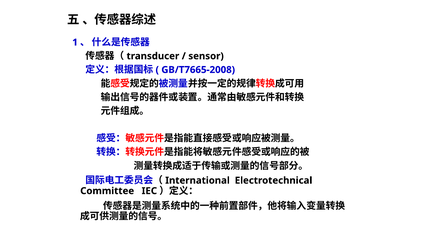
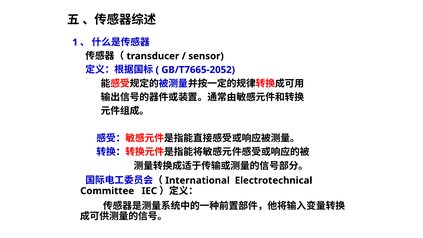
GB/T7665-2008: GB/T7665-2008 -> GB/T7665-2052 (198, 70)
